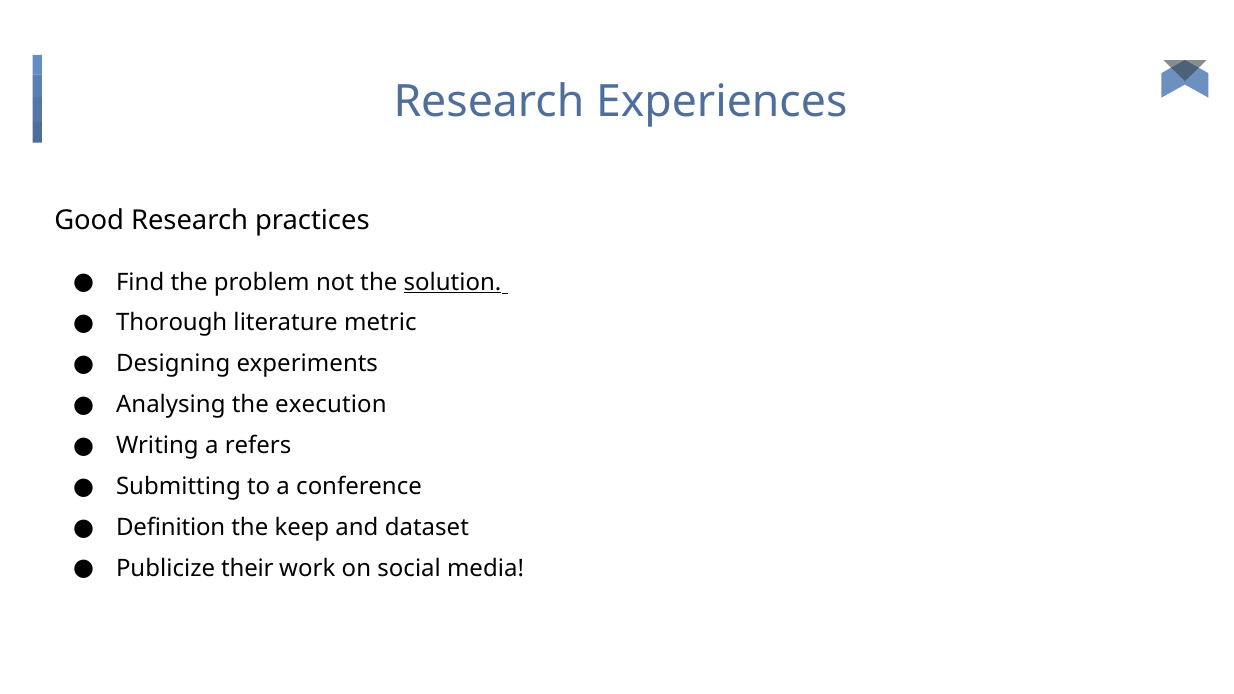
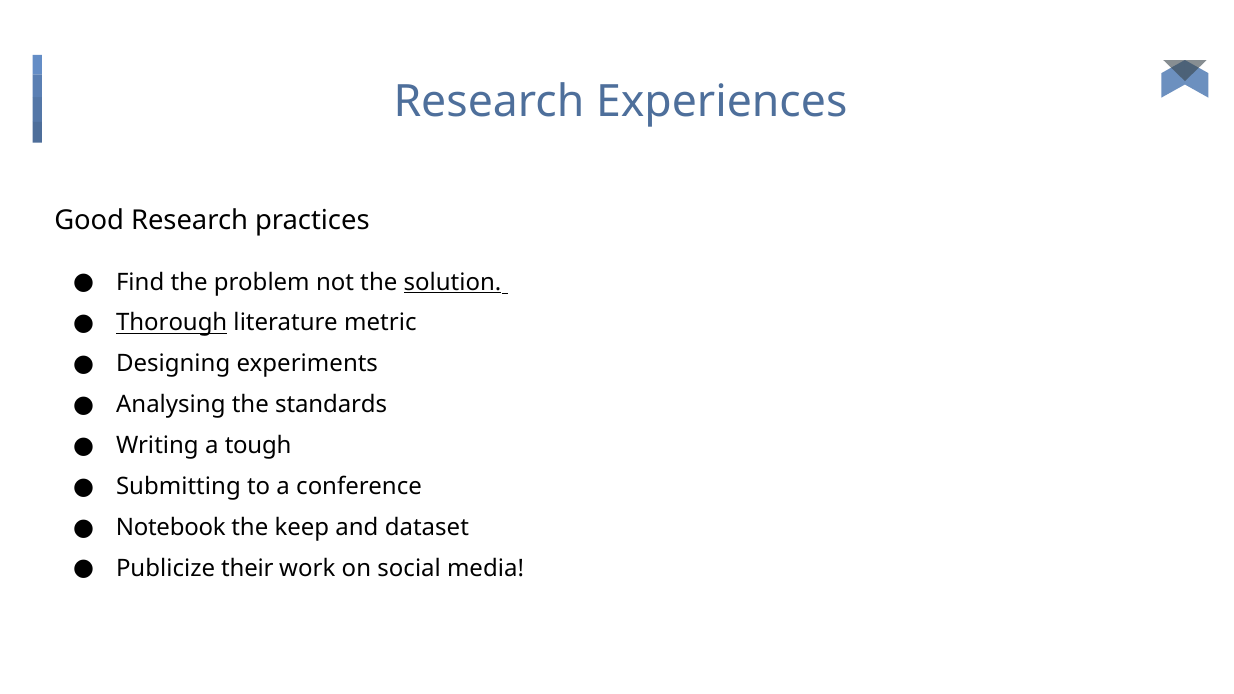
Thorough underline: none -> present (172, 323)
execution: execution -> standards (331, 405)
refers: refers -> tough (258, 446)
Definition: Definition -> Notebook (171, 528)
